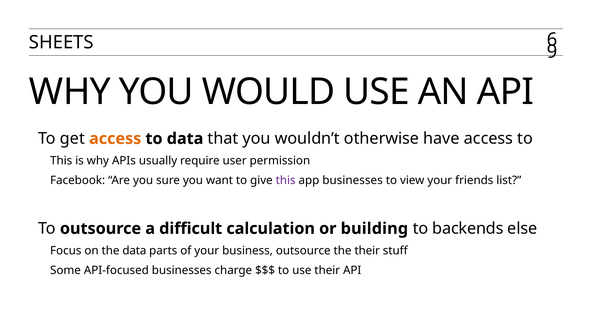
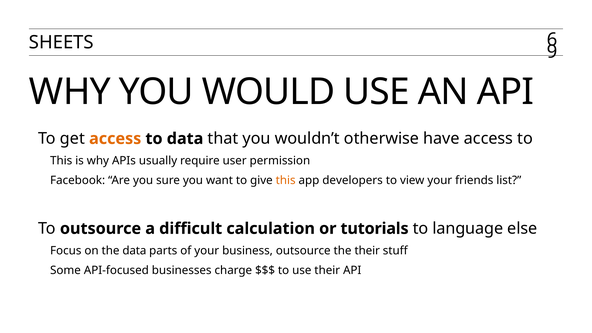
this colour: purple -> orange (286, 180)
app businesses: businesses -> developers (353, 180)
building: building -> tutorials (375, 228)
backends: backends -> language (468, 228)
